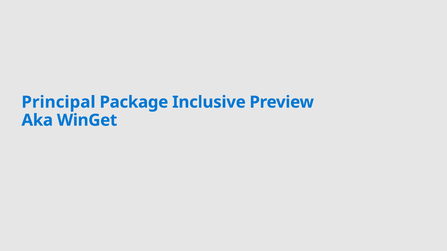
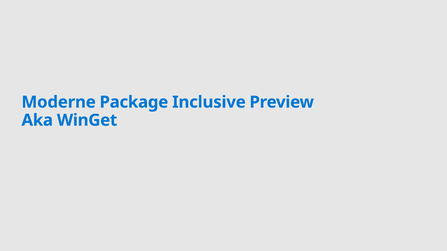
Principal: Principal -> Moderne (59, 102)
